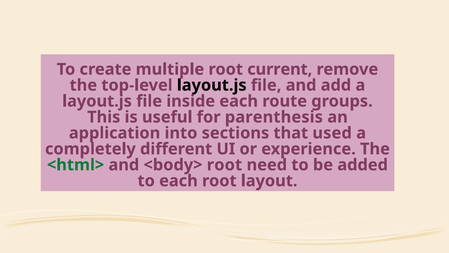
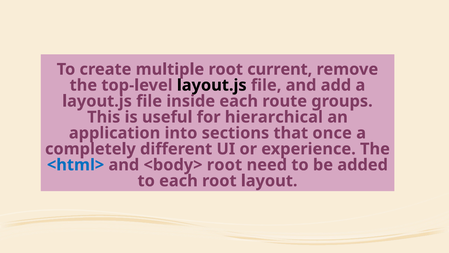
parenthesis: parenthesis -> hierarchical (274, 117)
used: used -> once (332, 133)
<html> colour: green -> blue (76, 165)
